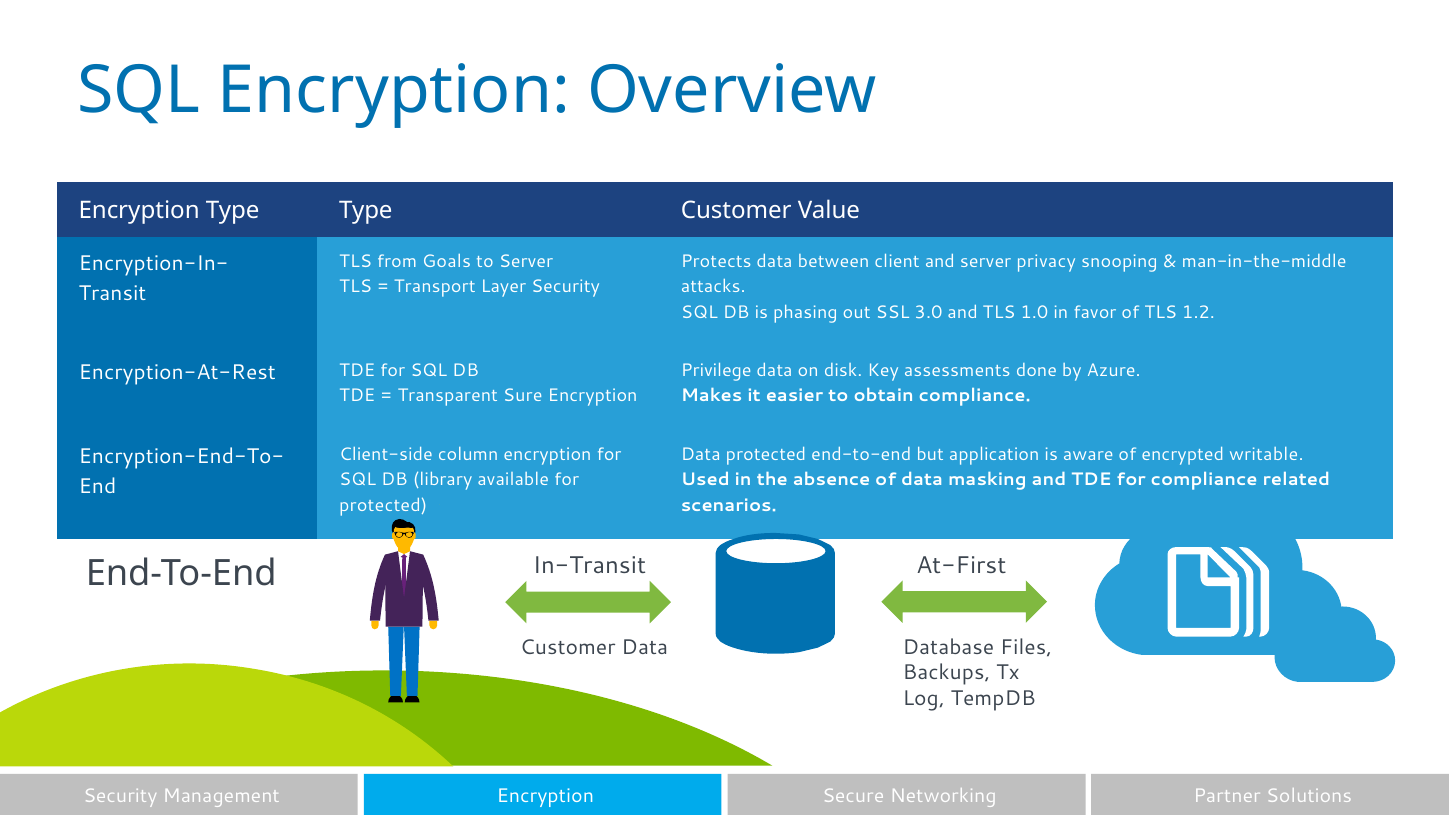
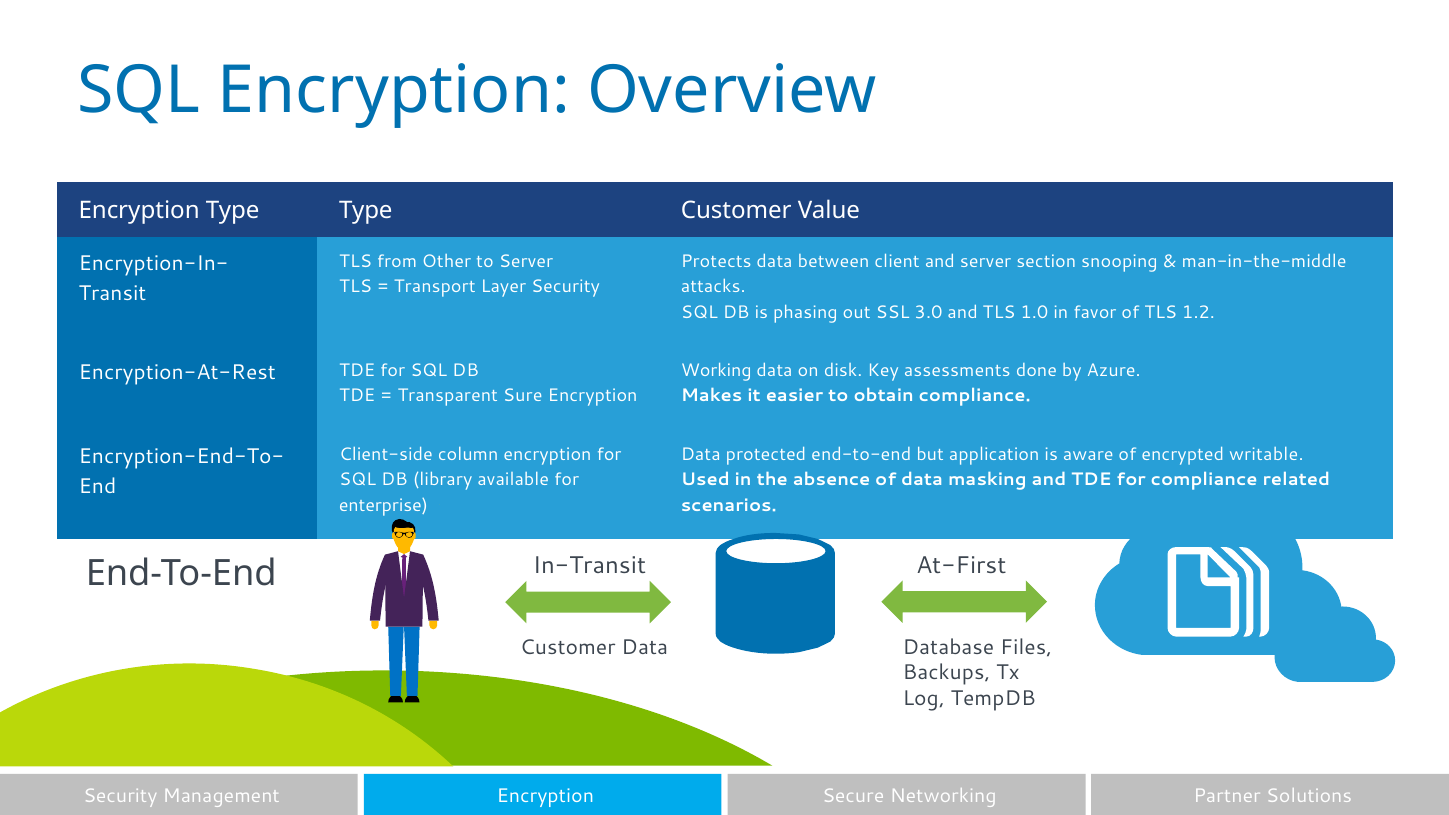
Goals: Goals -> Other (447, 261)
privacy: privacy -> section (1046, 261)
Privilege: Privilege -> Working (716, 370)
protected: protected -> enterprise (384, 505)
